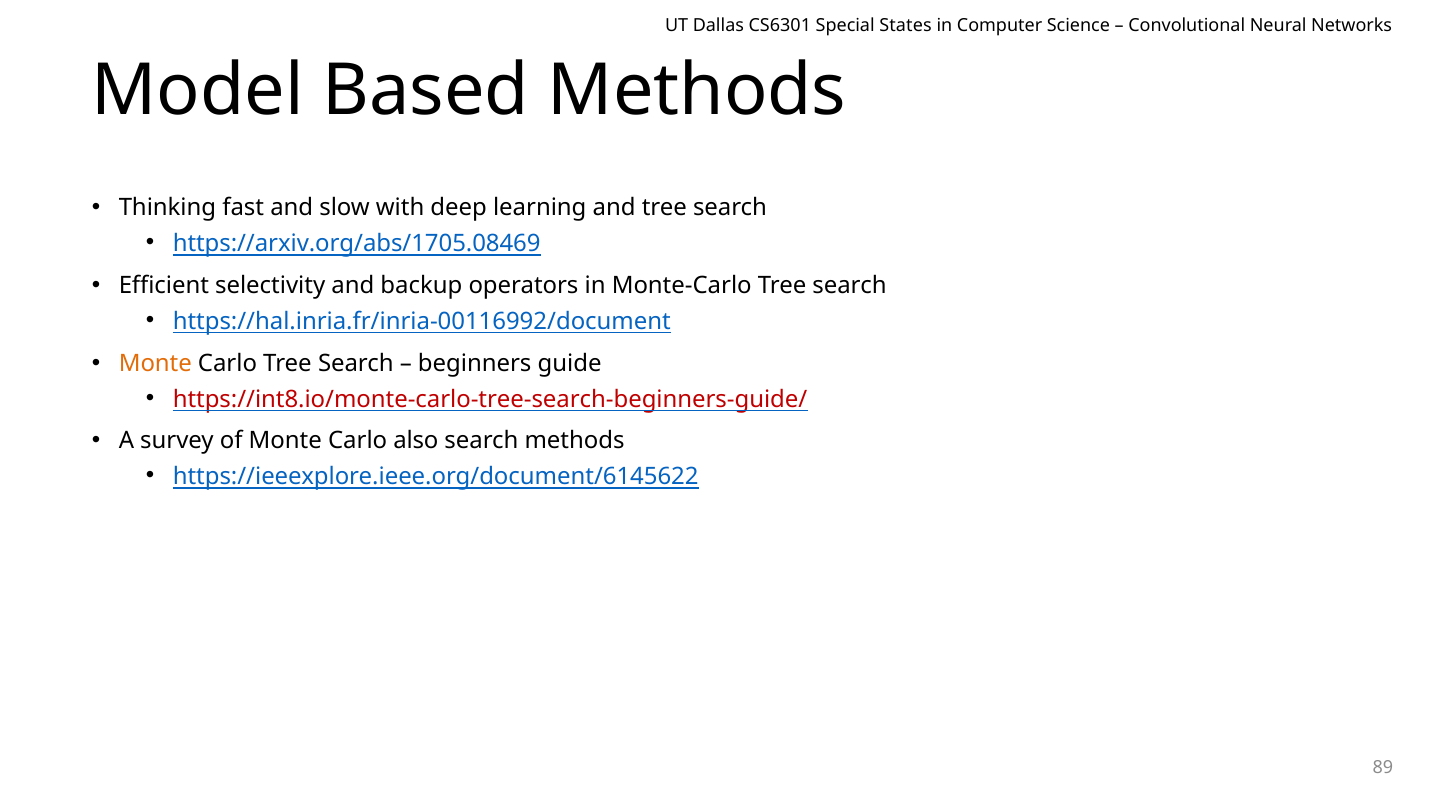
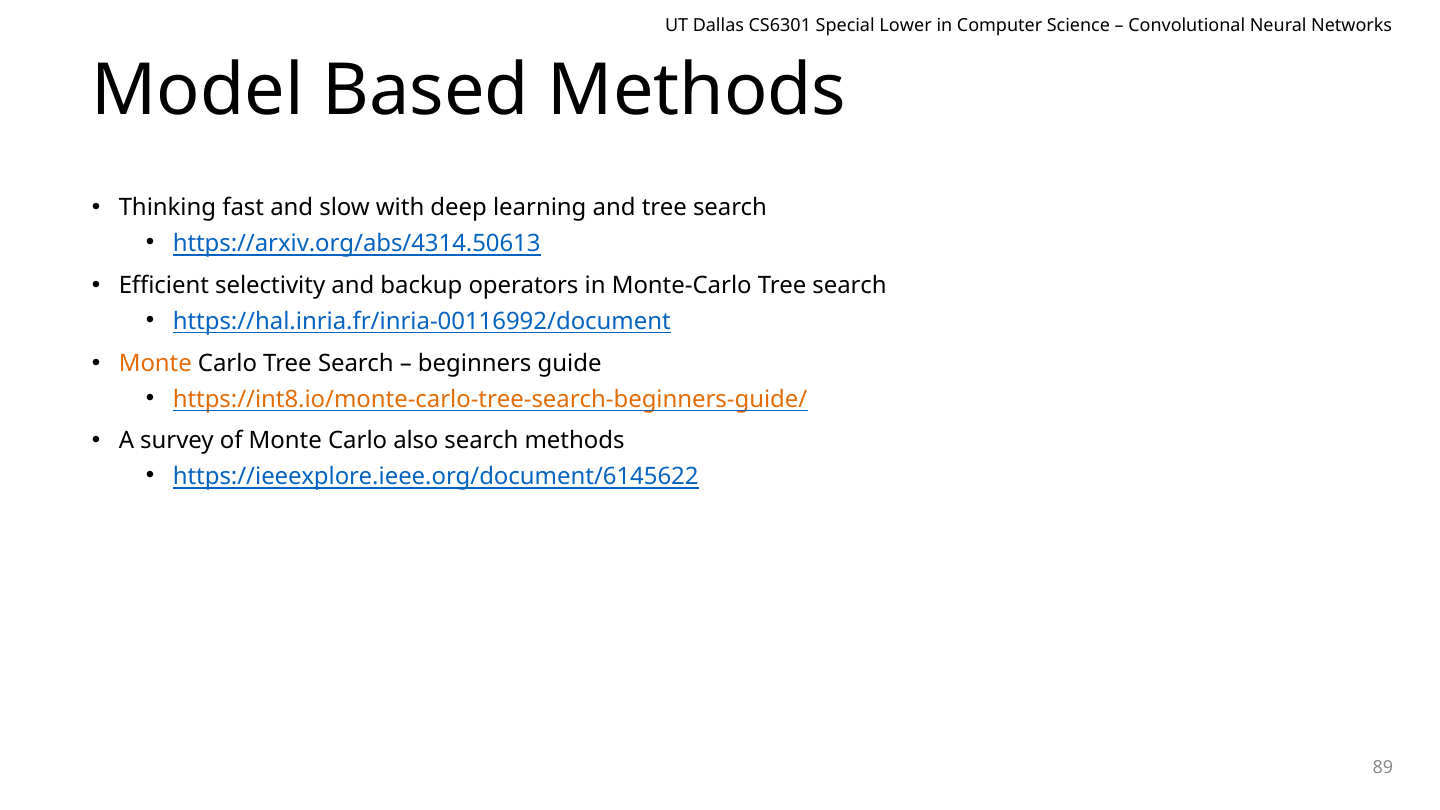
States: States -> Lower (906, 25)
https://arxiv.org/abs/1705.08469: https://arxiv.org/abs/1705.08469 -> https://arxiv.org/abs/4314.50613 (357, 244)
https://int8.io/monte-carlo-tree-search-beginners-guide/ colour: red -> orange (490, 399)
